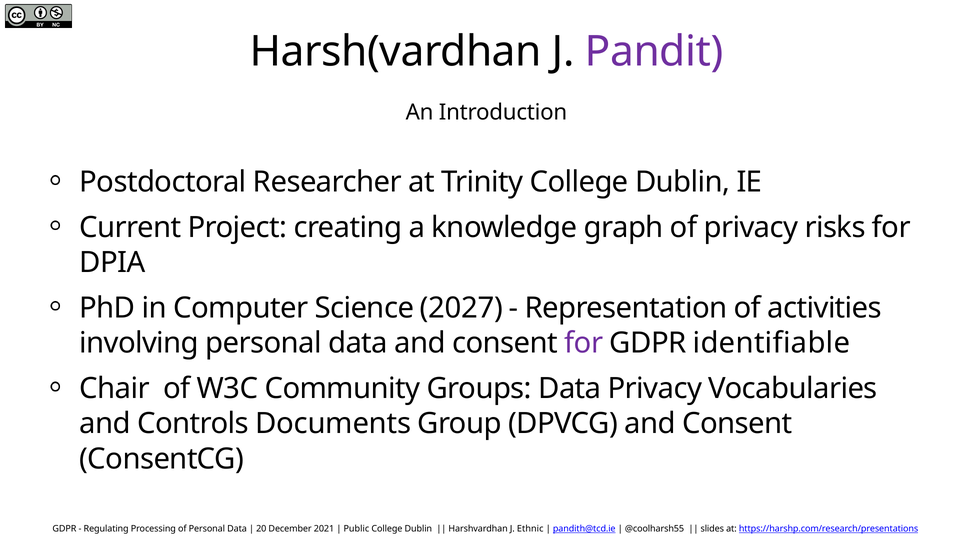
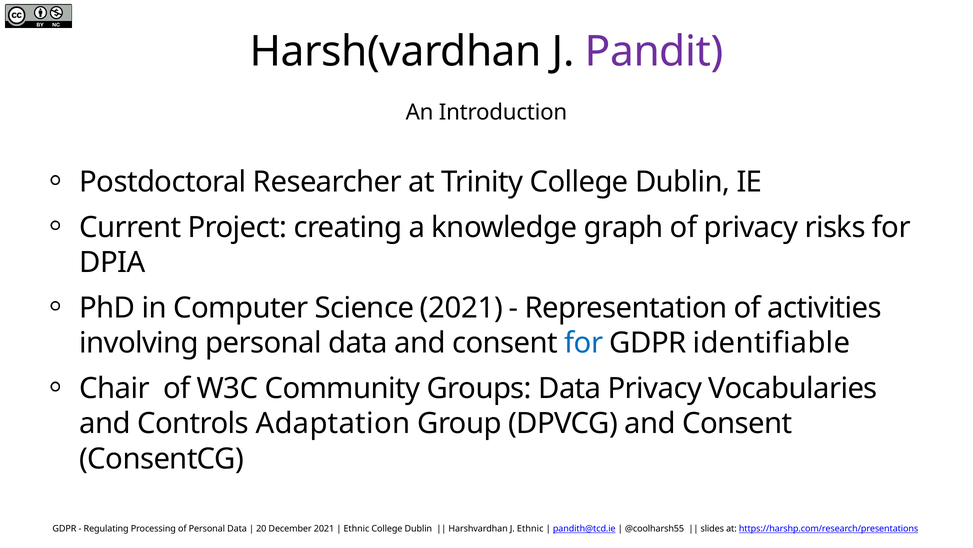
Science 2027: 2027 -> 2021 (461, 308)
for colour: purple -> blue (584, 343)
Documents: Documents -> Adaptation (333, 423)
Public: Public -> Ethnic (356, 528)
